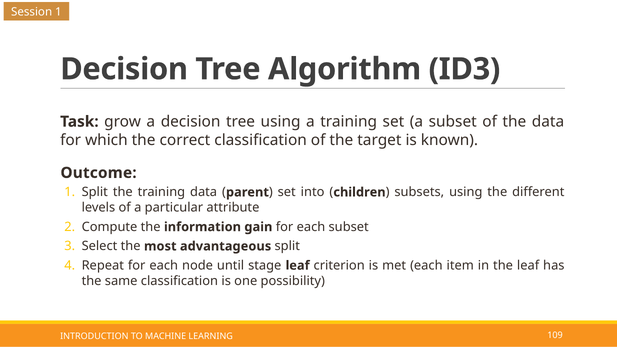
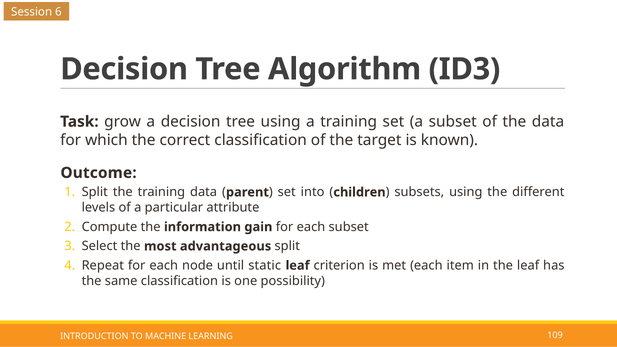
Session 1: 1 -> 6 (58, 12)
stage: stage -> static (265, 266)
